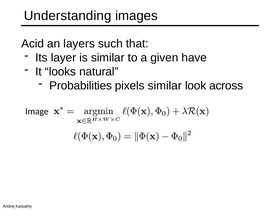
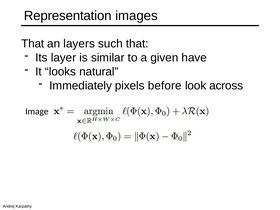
Understanding: Understanding -> Representation (68, 16)
Acid: Acid -> That (33, 44)
Probabilities: Probabilities -> Immediately (81, 86)
pixels similar: similar -> before (165, 86)
